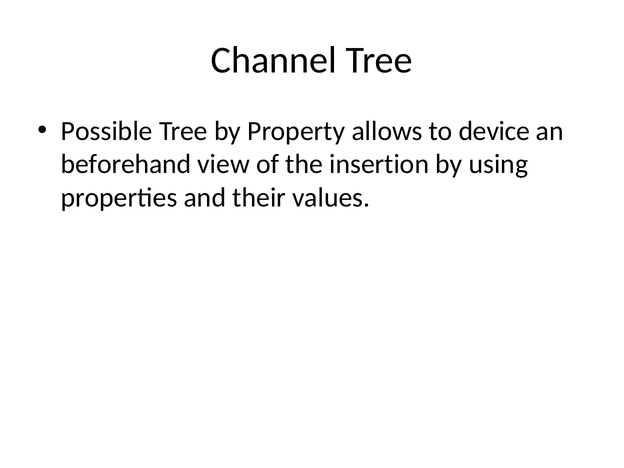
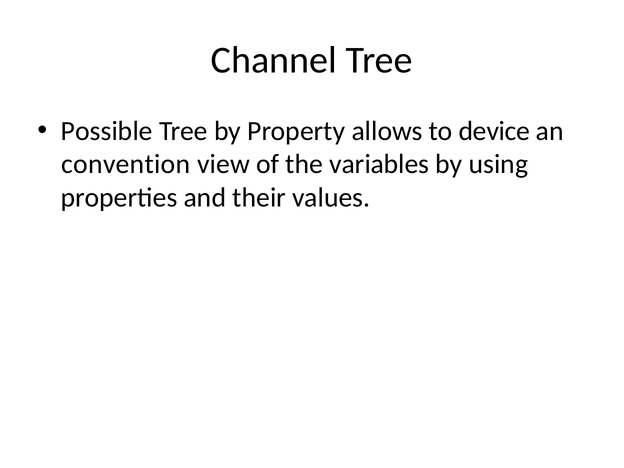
beforehand: beforehand -> convention (126, 164)
insertion: insertion -> variables (379, 164)
